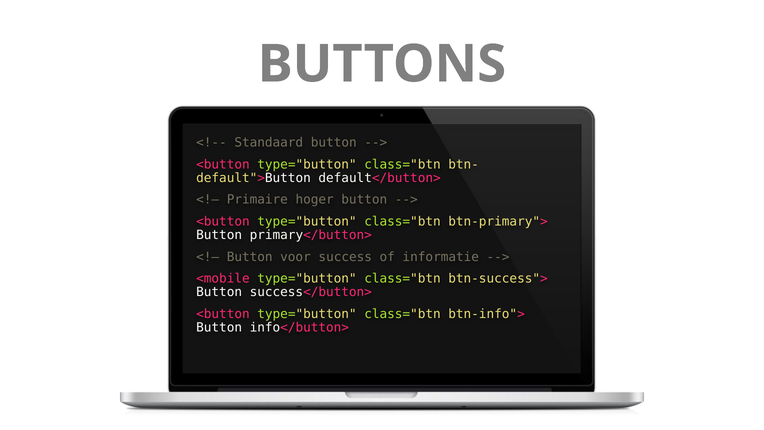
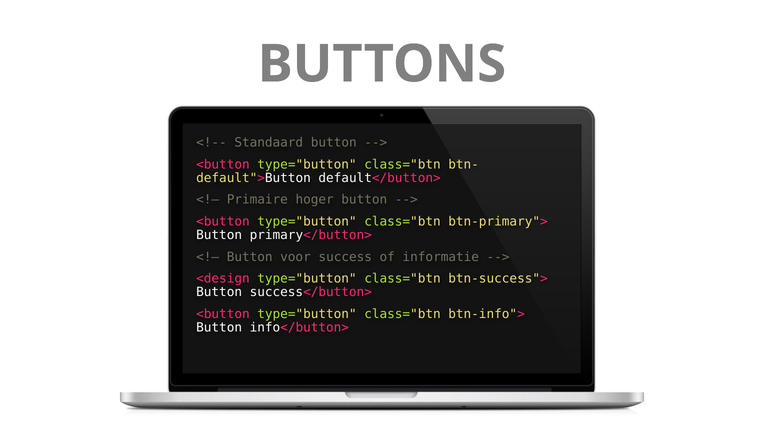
<mobile: <mobile -> <design (223, 278)
